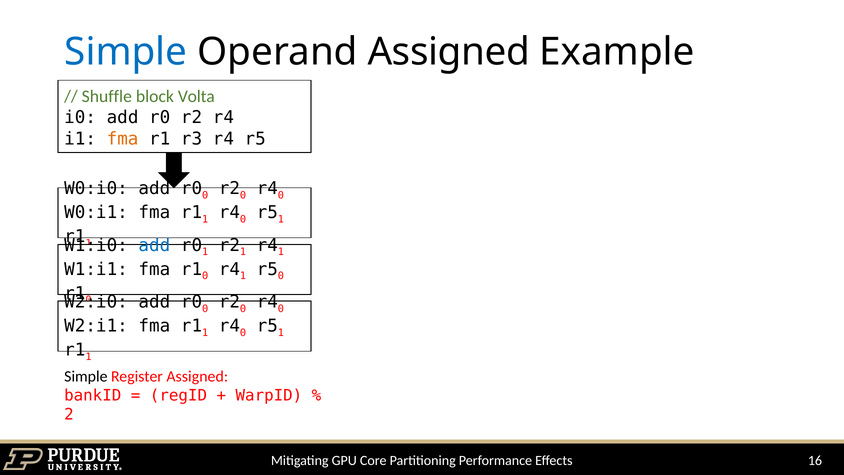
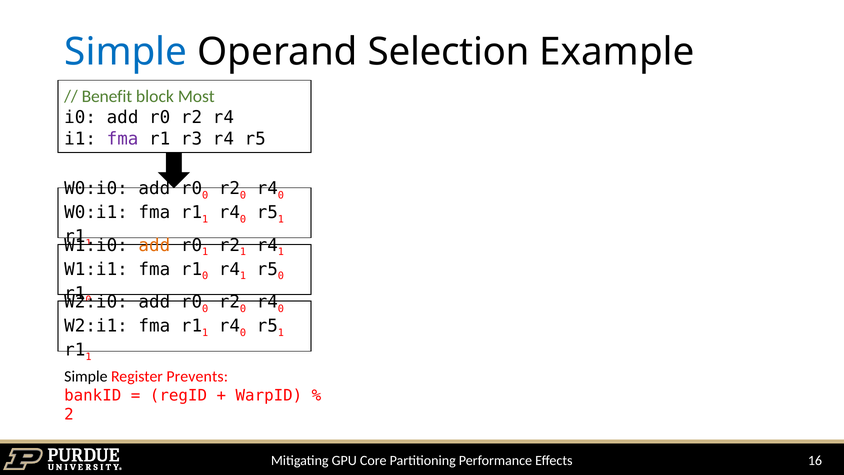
Operand Assigned: Assigned -> Selection (449, 52)
Shuffle: Shuffle -> Benefit (107, 96)
Volta: Volta -> Most (196, 96)
fma colour: orange -> purple (123, 139)
add colour: blue -> orange (154, 245)
Register Assigned: Assigned -> Prevents (197, 376)
